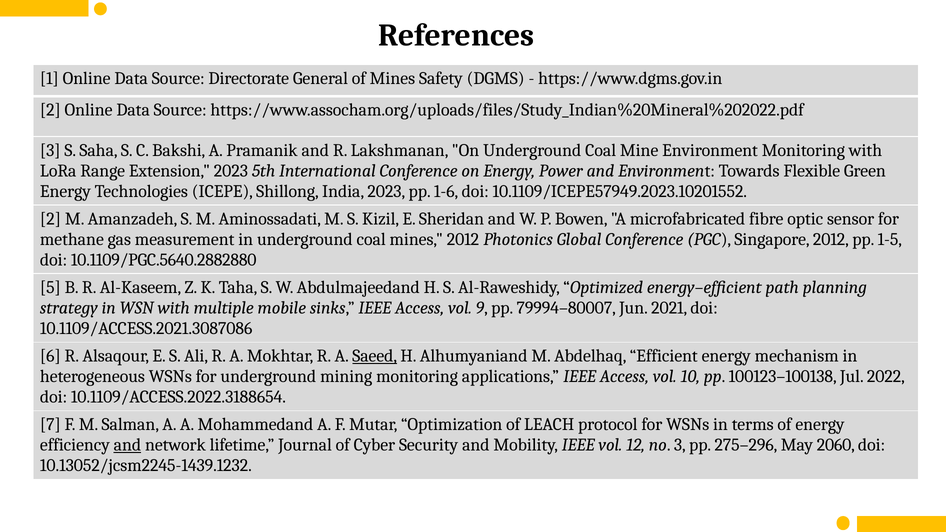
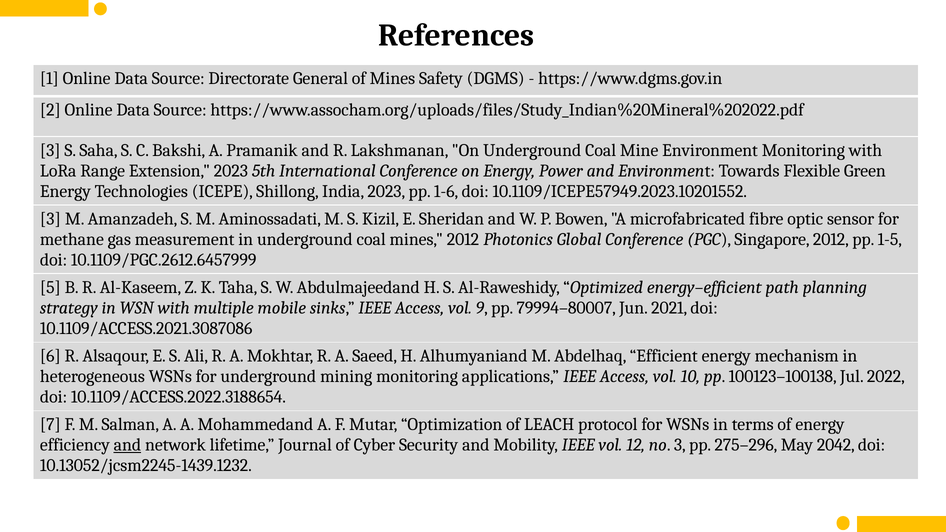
2: 2 -> 3 (50, 219)
10.1109/PGC.5640.2882880: 10.1109/PGC.5640.2882880 -> 10.1109/PGC.2612.6457999 (164, 260)
Saeed underline: present -> none (375, 356)
2060: 2060 -> 2042 (836, 445)
